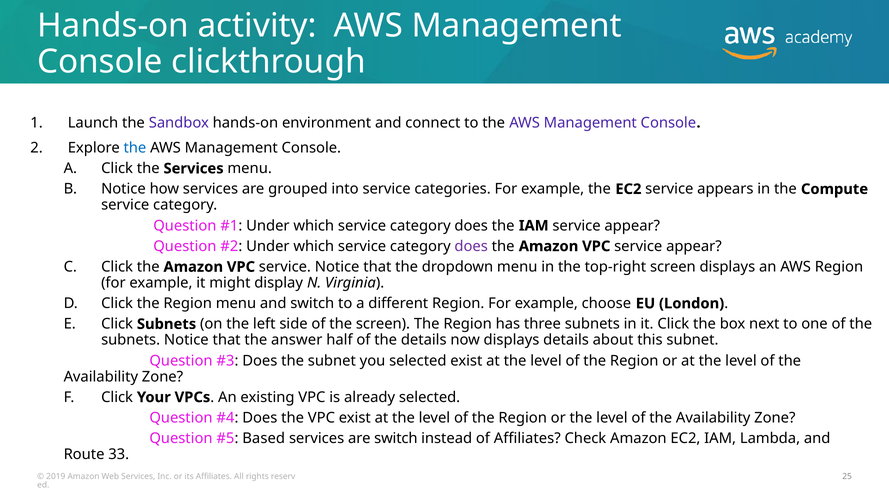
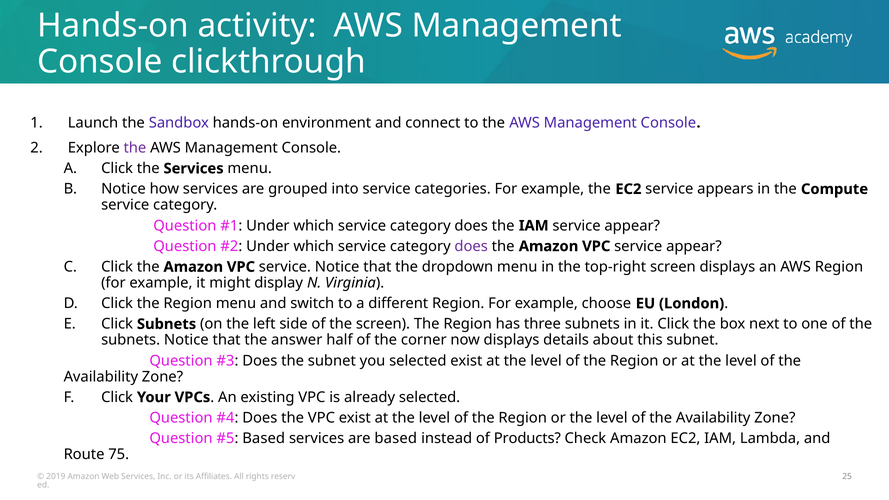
the colour: blue -> purple (135, 148)
the details: details -> corner (424, 340)
are switch: switch -> based (396, 439)
of Affiliates: Affiliates -> Products (527, 439)
33: 33 -> 75 (119, 455)
